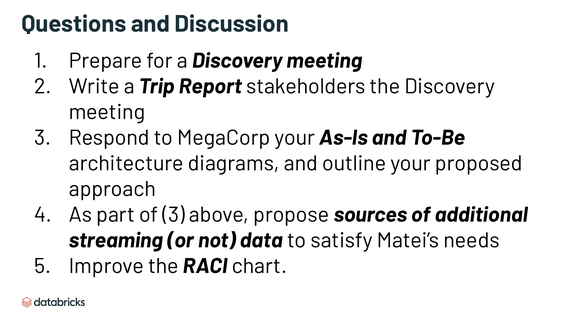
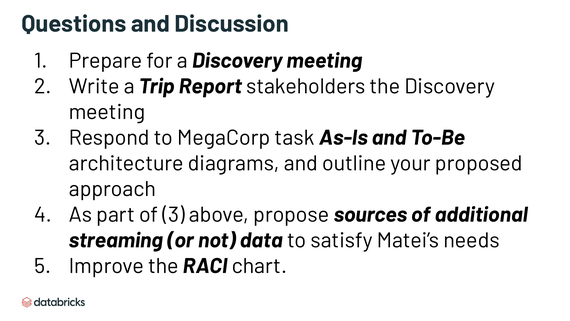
MegaCorp your: your -> task (295, 138)
